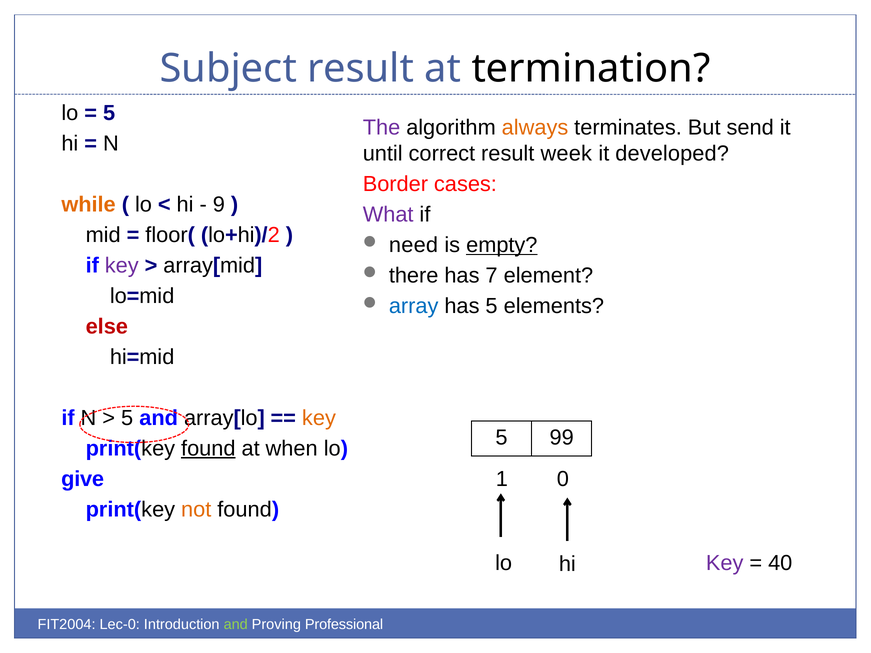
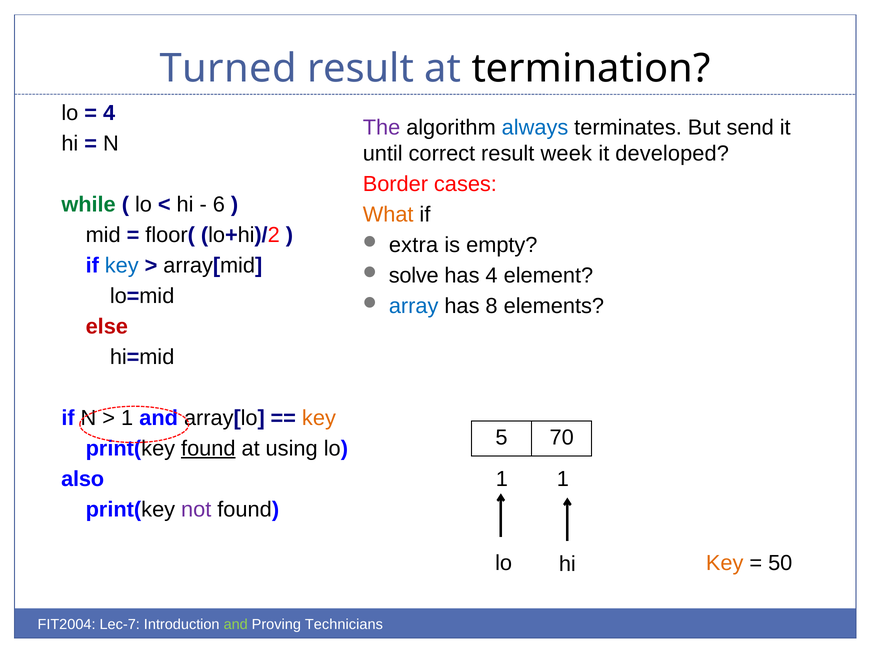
Subject: Subject -> Turned (228, 69)
5: 5 -> 4 (109, 113)
always colour: orange -> blue (535, 128)
while colour: orange -> green (89, 205)
9: 9 -> 6 (219, 205)
What colour: purple -> orange (388, 215)
need: need -> extra (414, 245)
empty underline: present -> none (502, 245)
key colour: purple -> blue (122, 266)
there: there -> solve (414, 276)
has 7: 7 -> 4 (492, 276)
has 5: 5 -> 8 (492, 306)
5: 5 -> 1 (127, 418)
99: 99 -> 70 (562, 438)
when: when -> using (292, 449)
1 0: 0 -> 1 (563, 479)
give: give -> also (83, 479)
not colour: orange -> purple (196, 510)
Key colour: purple -> orange (725, 563)
40: 40 -> 50 (780, 563)
Lec-0: Lec-0 -> Lec-7 (120, 625)
Professional: Professional -> Technicians (344, 625)
